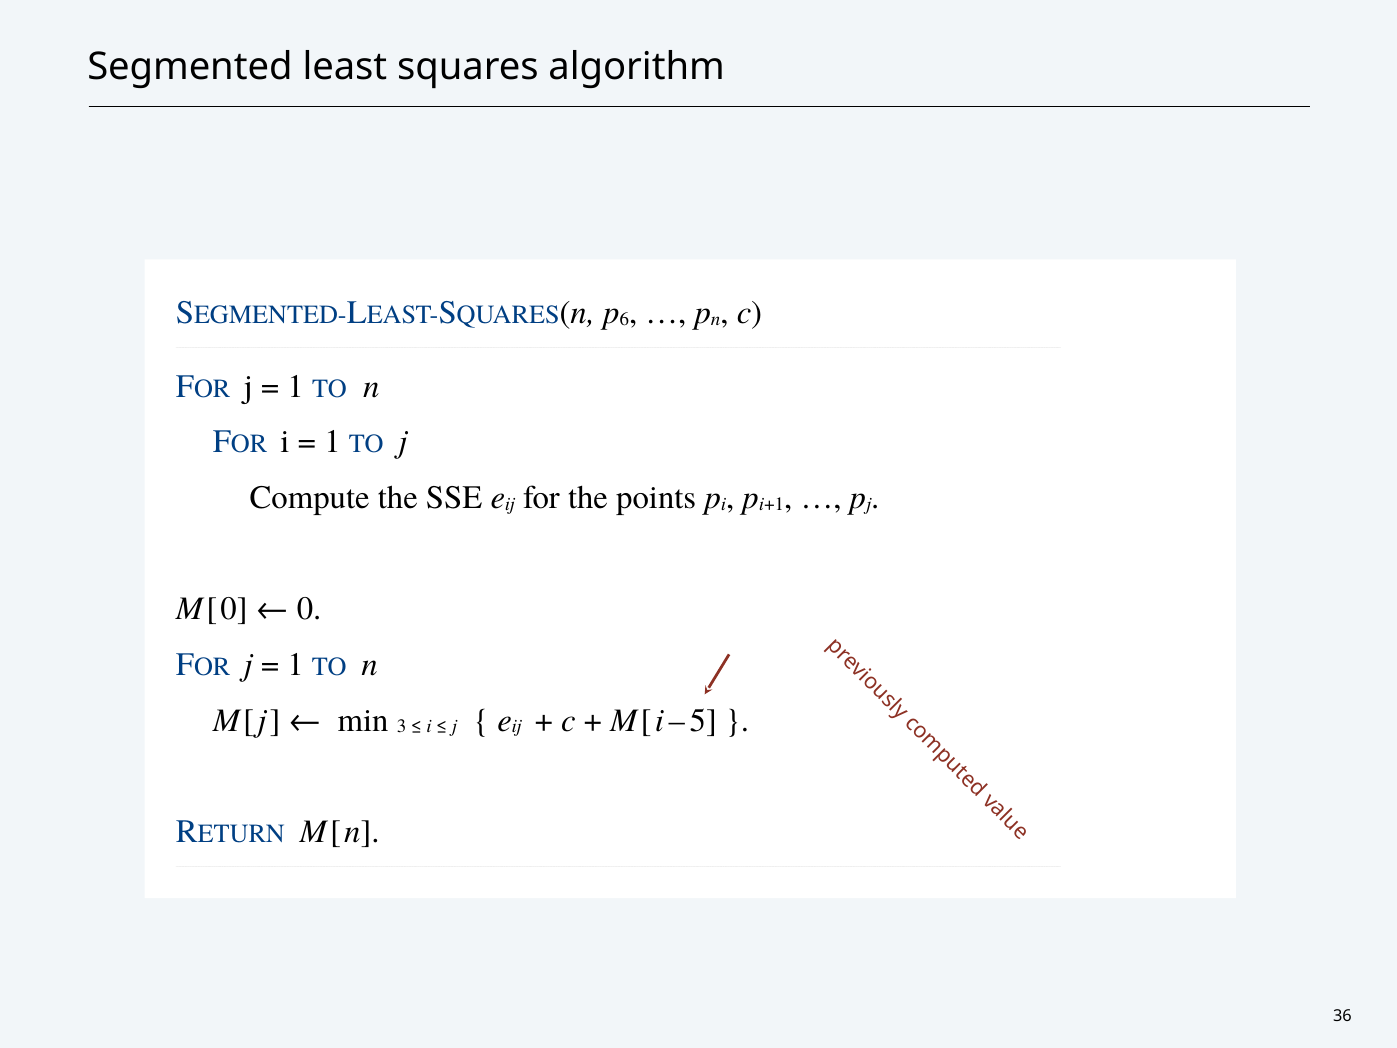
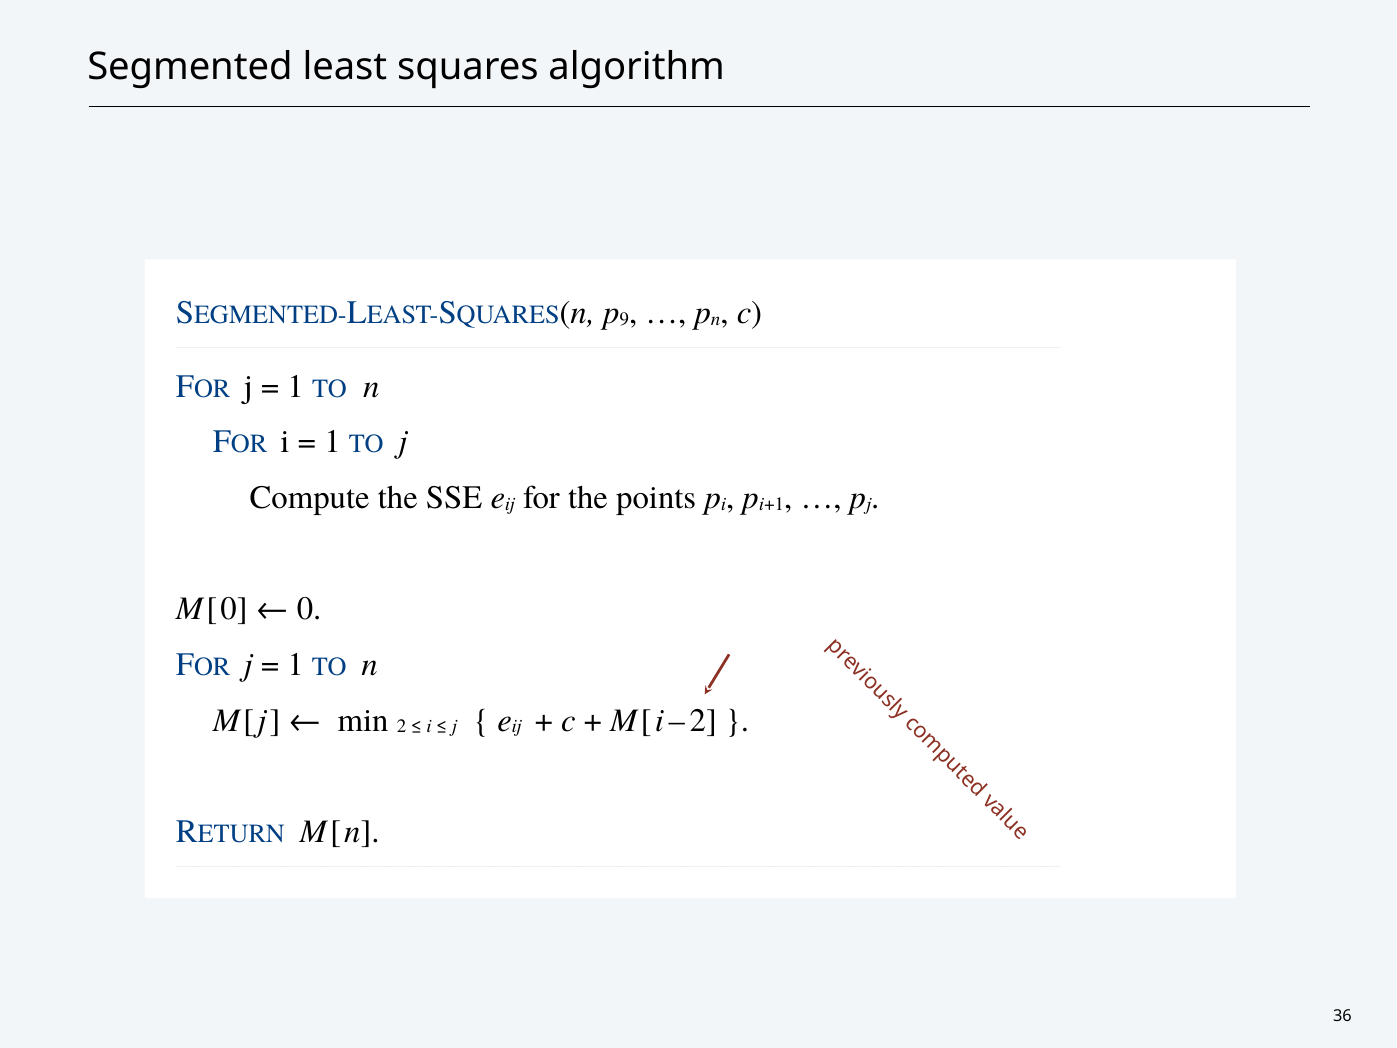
6: 6 -> 9 (624, 319)
min 3: 3 -> 2 (402, 726)
5: 5 -> 2 (703, 720)
